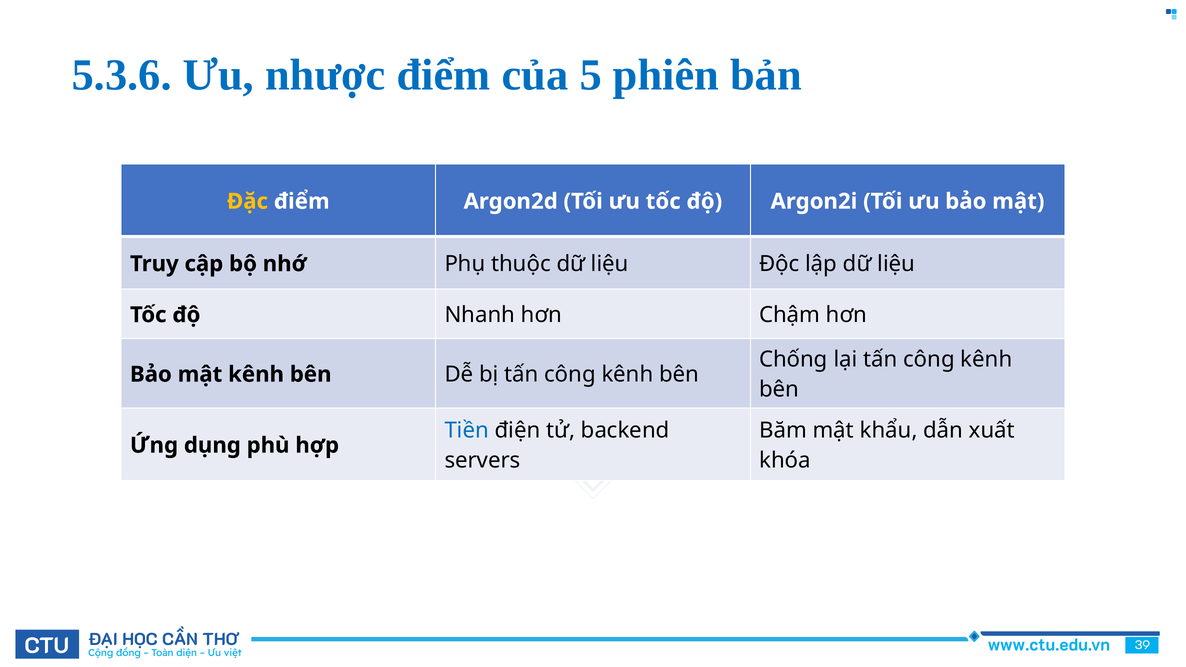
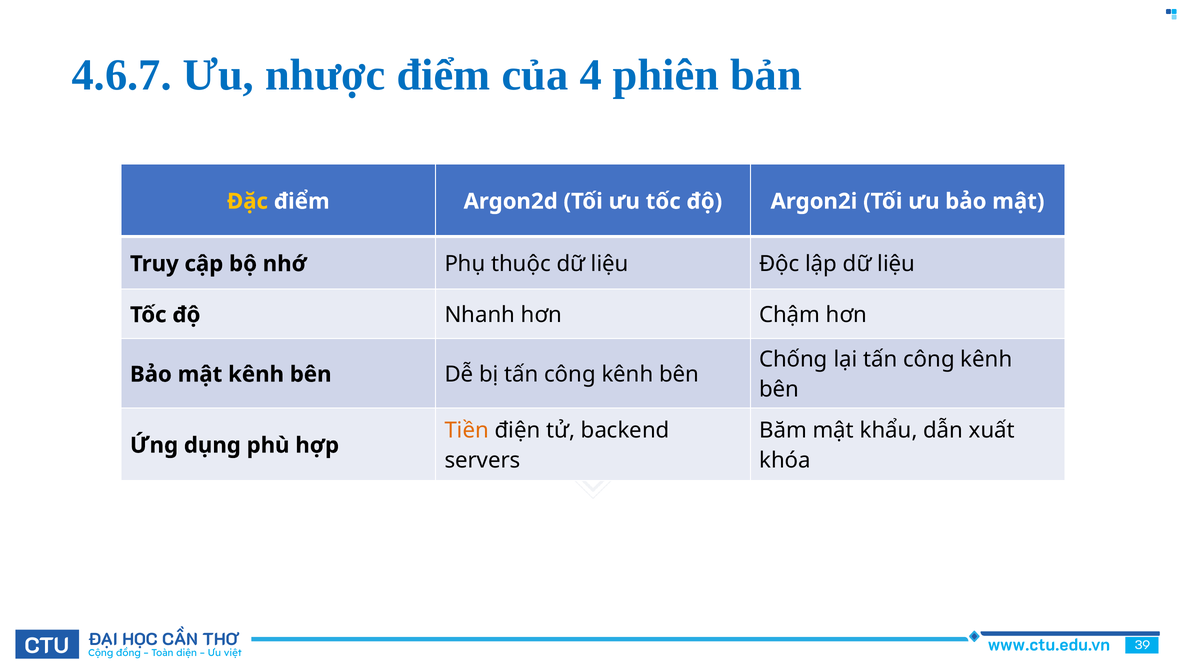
5.3.6: 5.3.6 -> 4.6.7 (122, 75)
5: 5 -> 4 (591, 75)
Tiền colour: blue -> orange (467, 430)
